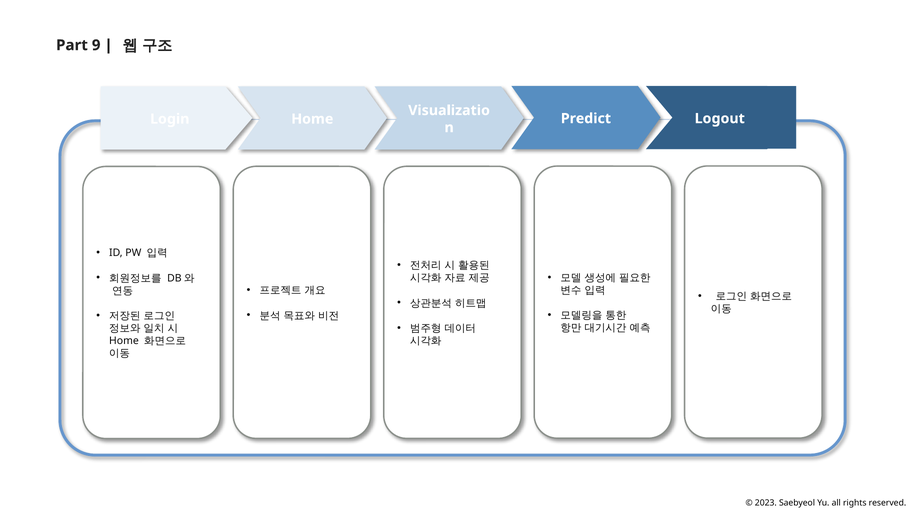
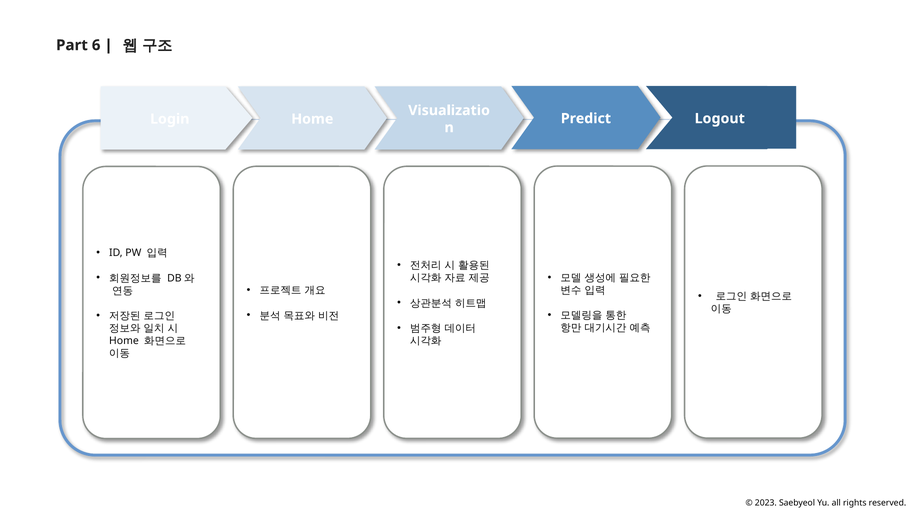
9: 9 -> 6 (96, 45)
